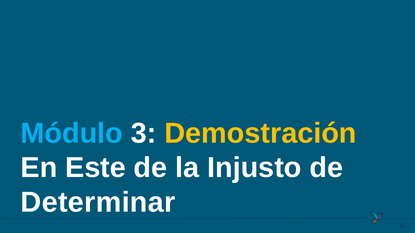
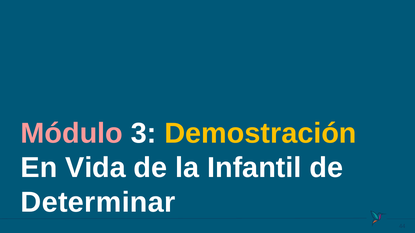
Módulo colour: light blue -> pink (72, 134)
Este: Este -> Vida (95, 168)
Injusto: Injusto -> Infantil (254, 168)
